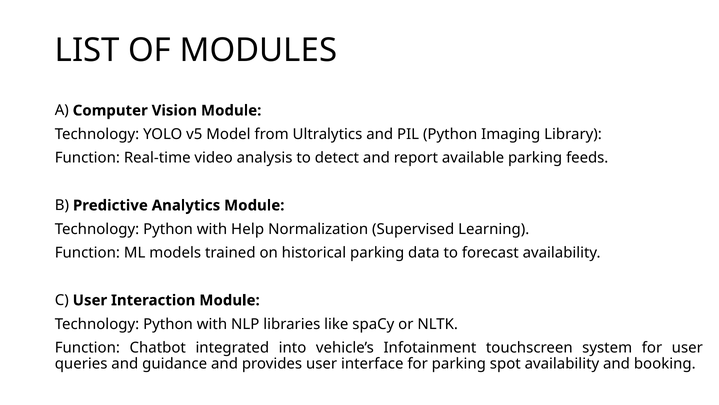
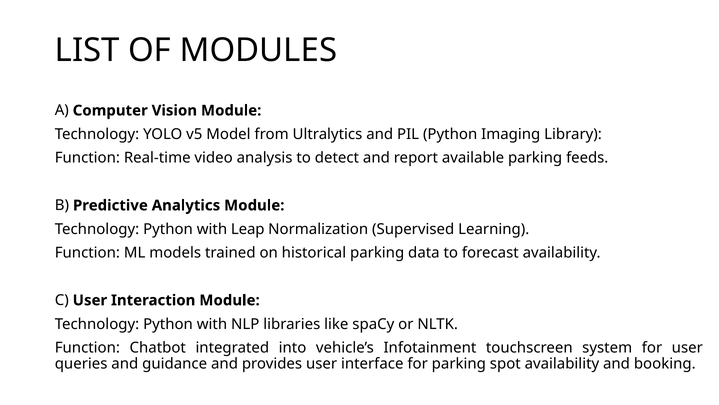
Help: Help -> Leap (248, 229)
